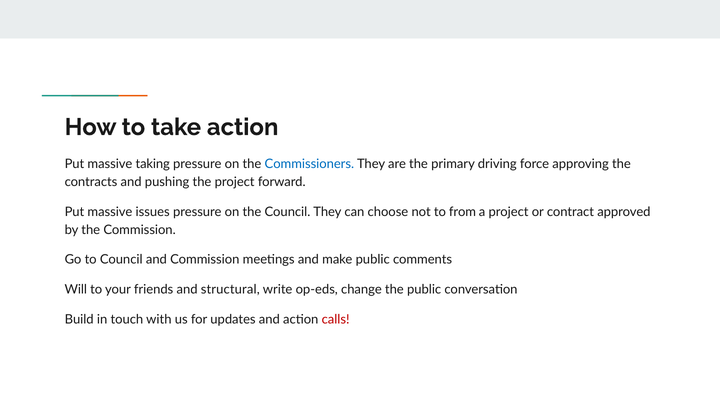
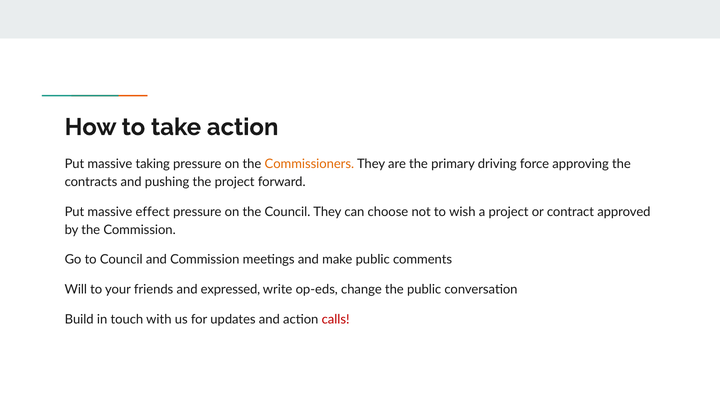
Commissioners colour: blue -> orange (309, 164)
issues: issues -> effect (153, 212)
from: from -> wish (462, 212)
structural: structural -> expressed (230, 289)
